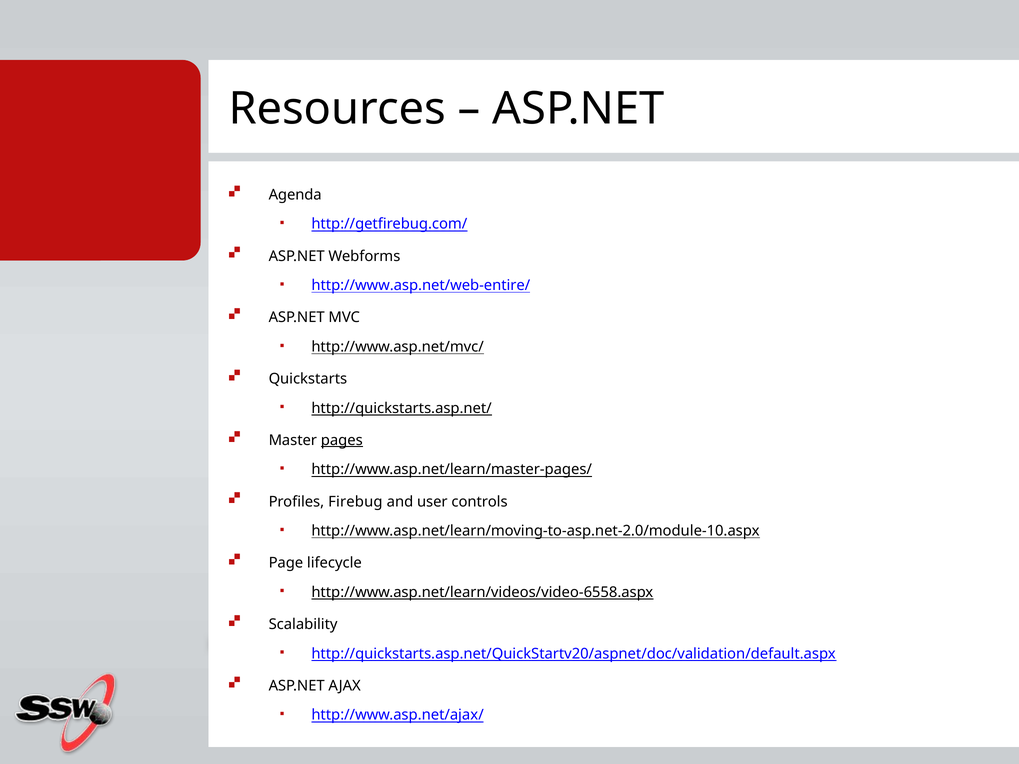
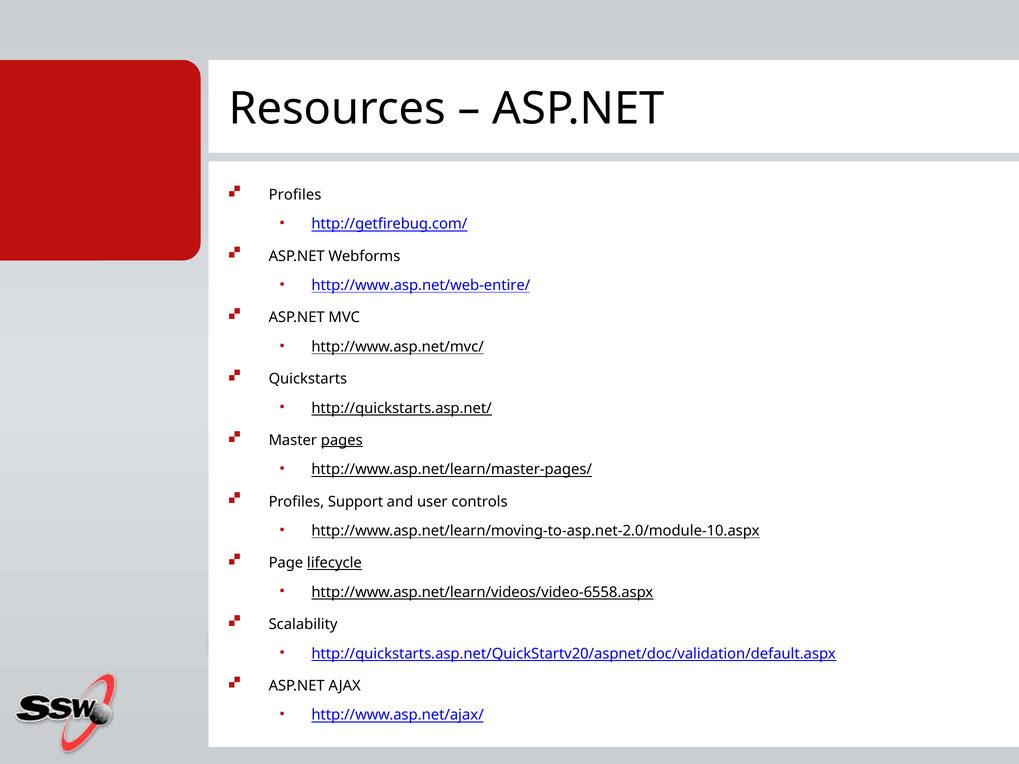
Agenda: Agenda -> Profiles (295, 195)
Firebug: Firebug -> Support (356, 502)
lifecycle underline: none -> present (334, 563)
